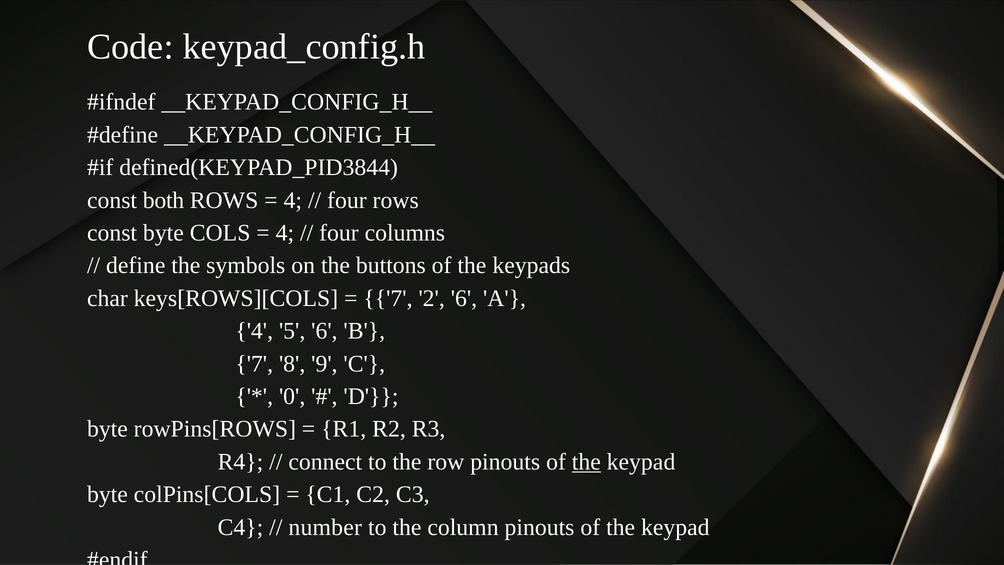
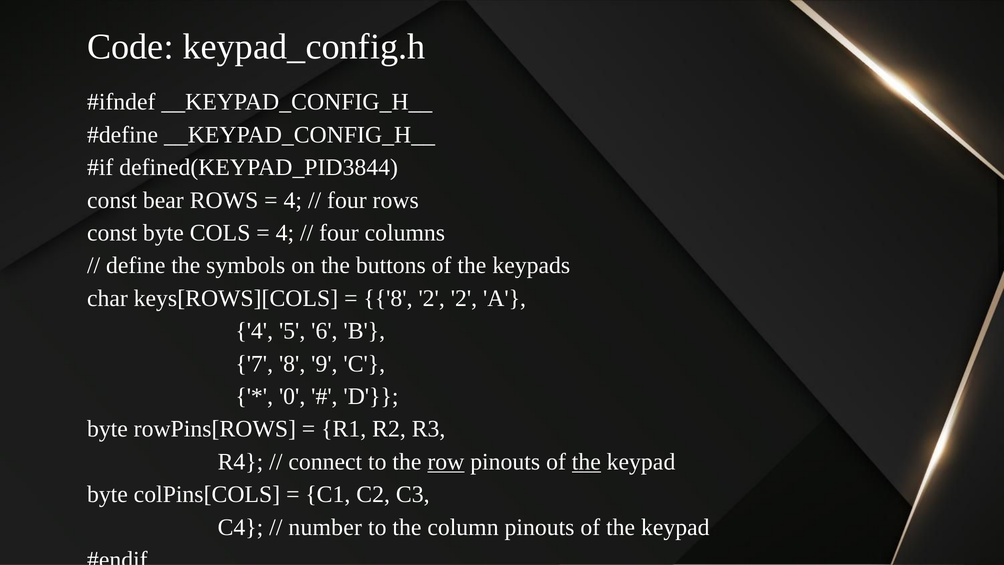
both: both -> bear (163, 200)
7: 7 -> 8 (388, 298)
2 6: 6 -> 2 (464, 298)
row underline: none -> present (446, 462)
